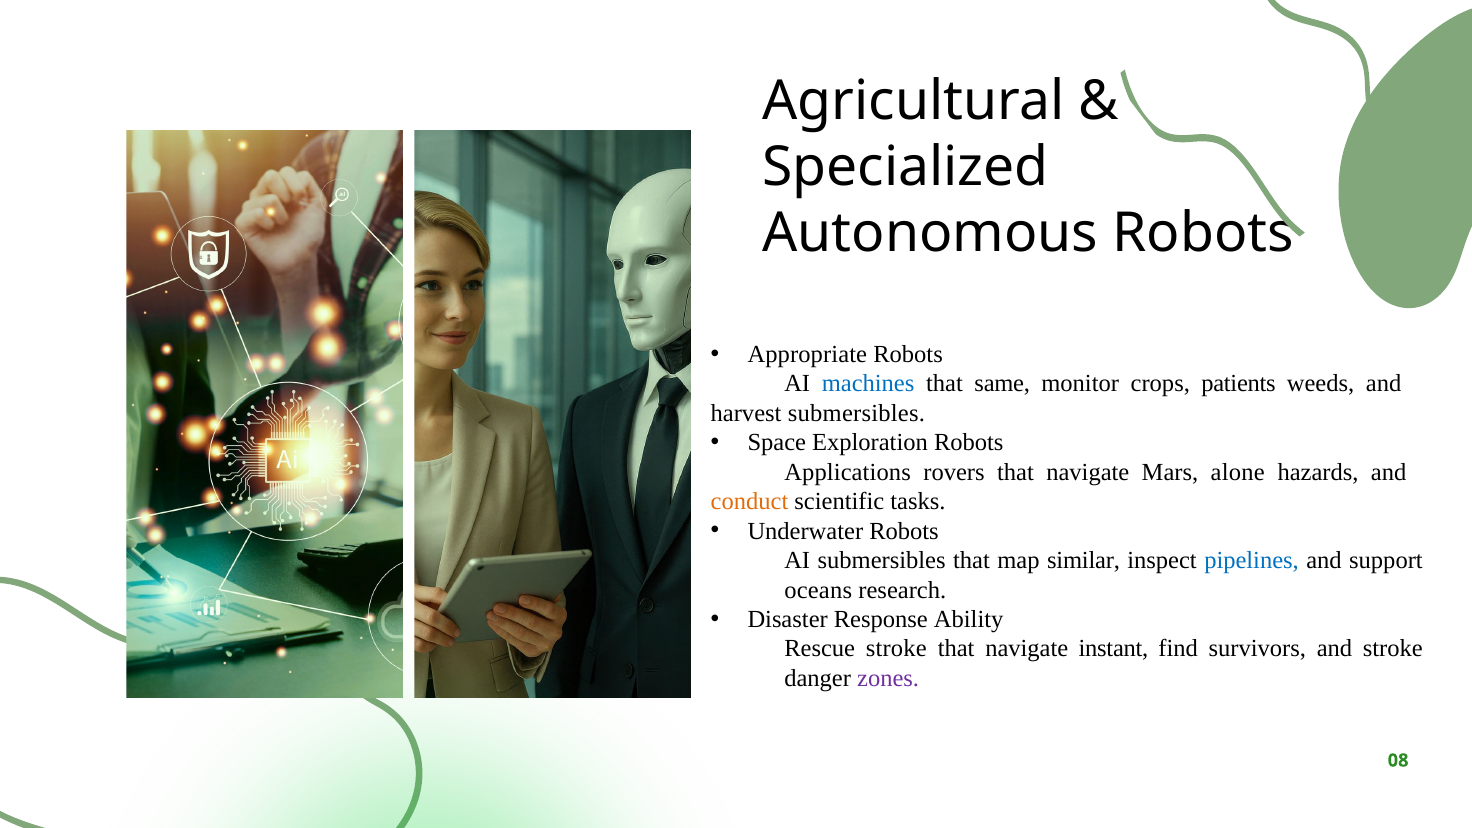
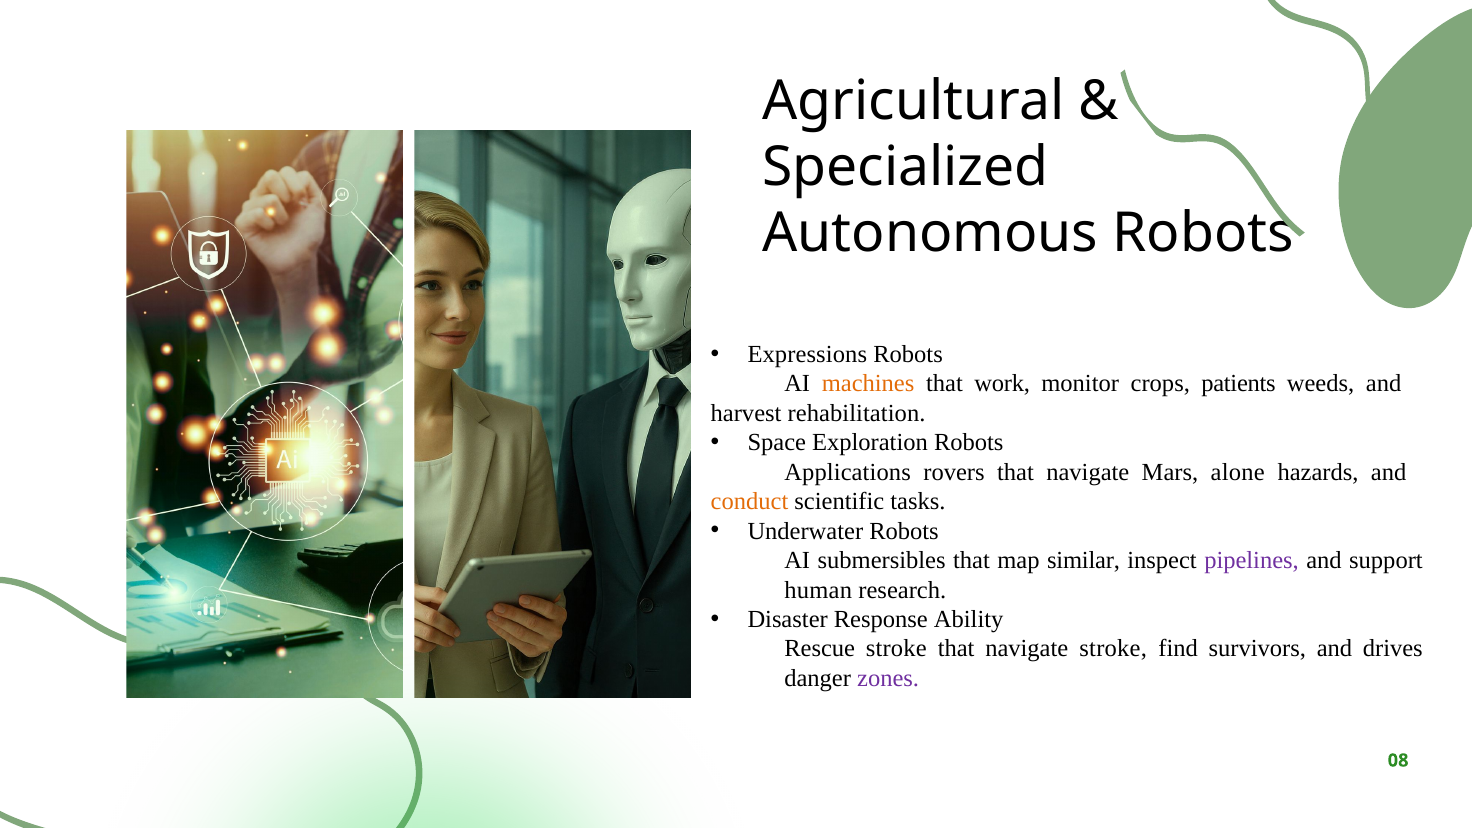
Appropriate: Appropriate -> Expressions (807, 354)
machines colour: blue -> orange (868, 384)
same: same -> work (1002, 384)
harvest submersibles: submersibles -> rehabilitation (857, 413)
pipelines colour: blue -> purple (1252, 561)
oceans: oceans -> human (818, 590)
navigate instant: instant -> stroke (1113, 649)
and stroke: stroke -> drives (1393, 649)
